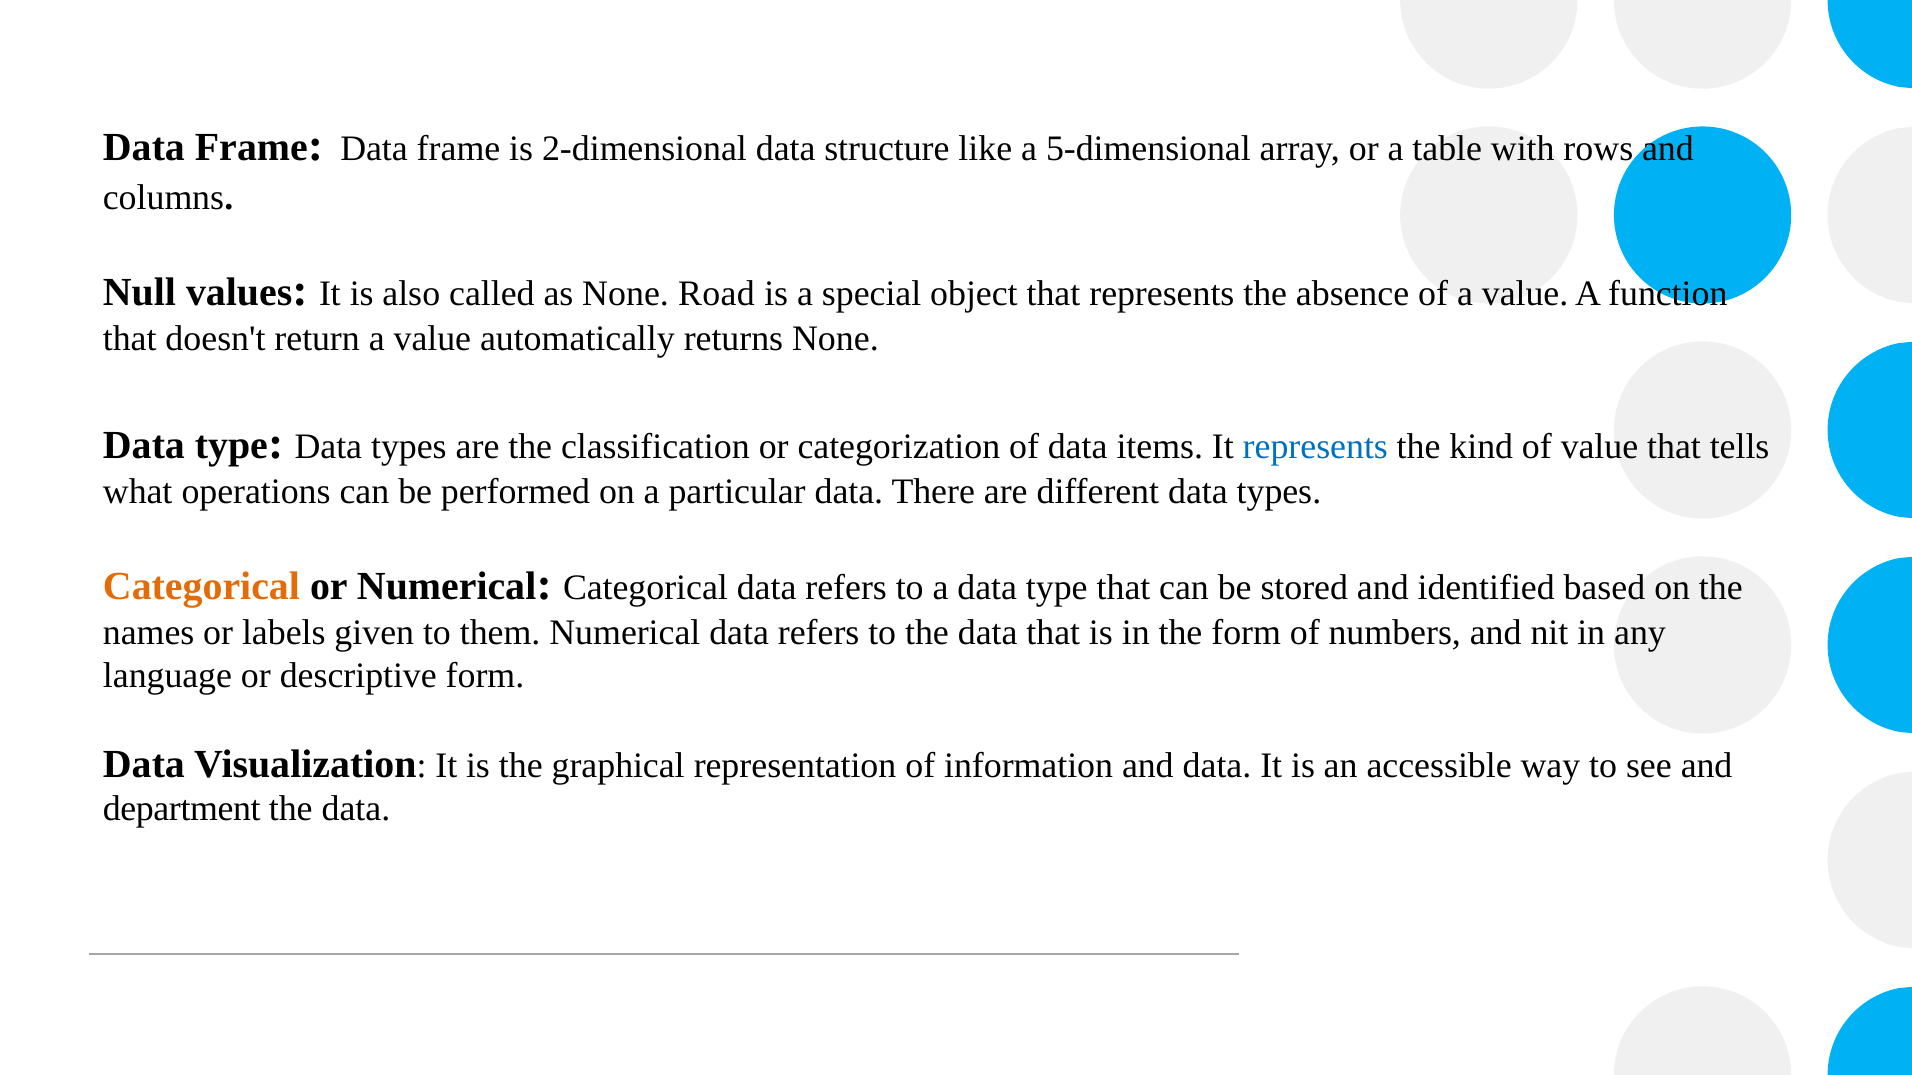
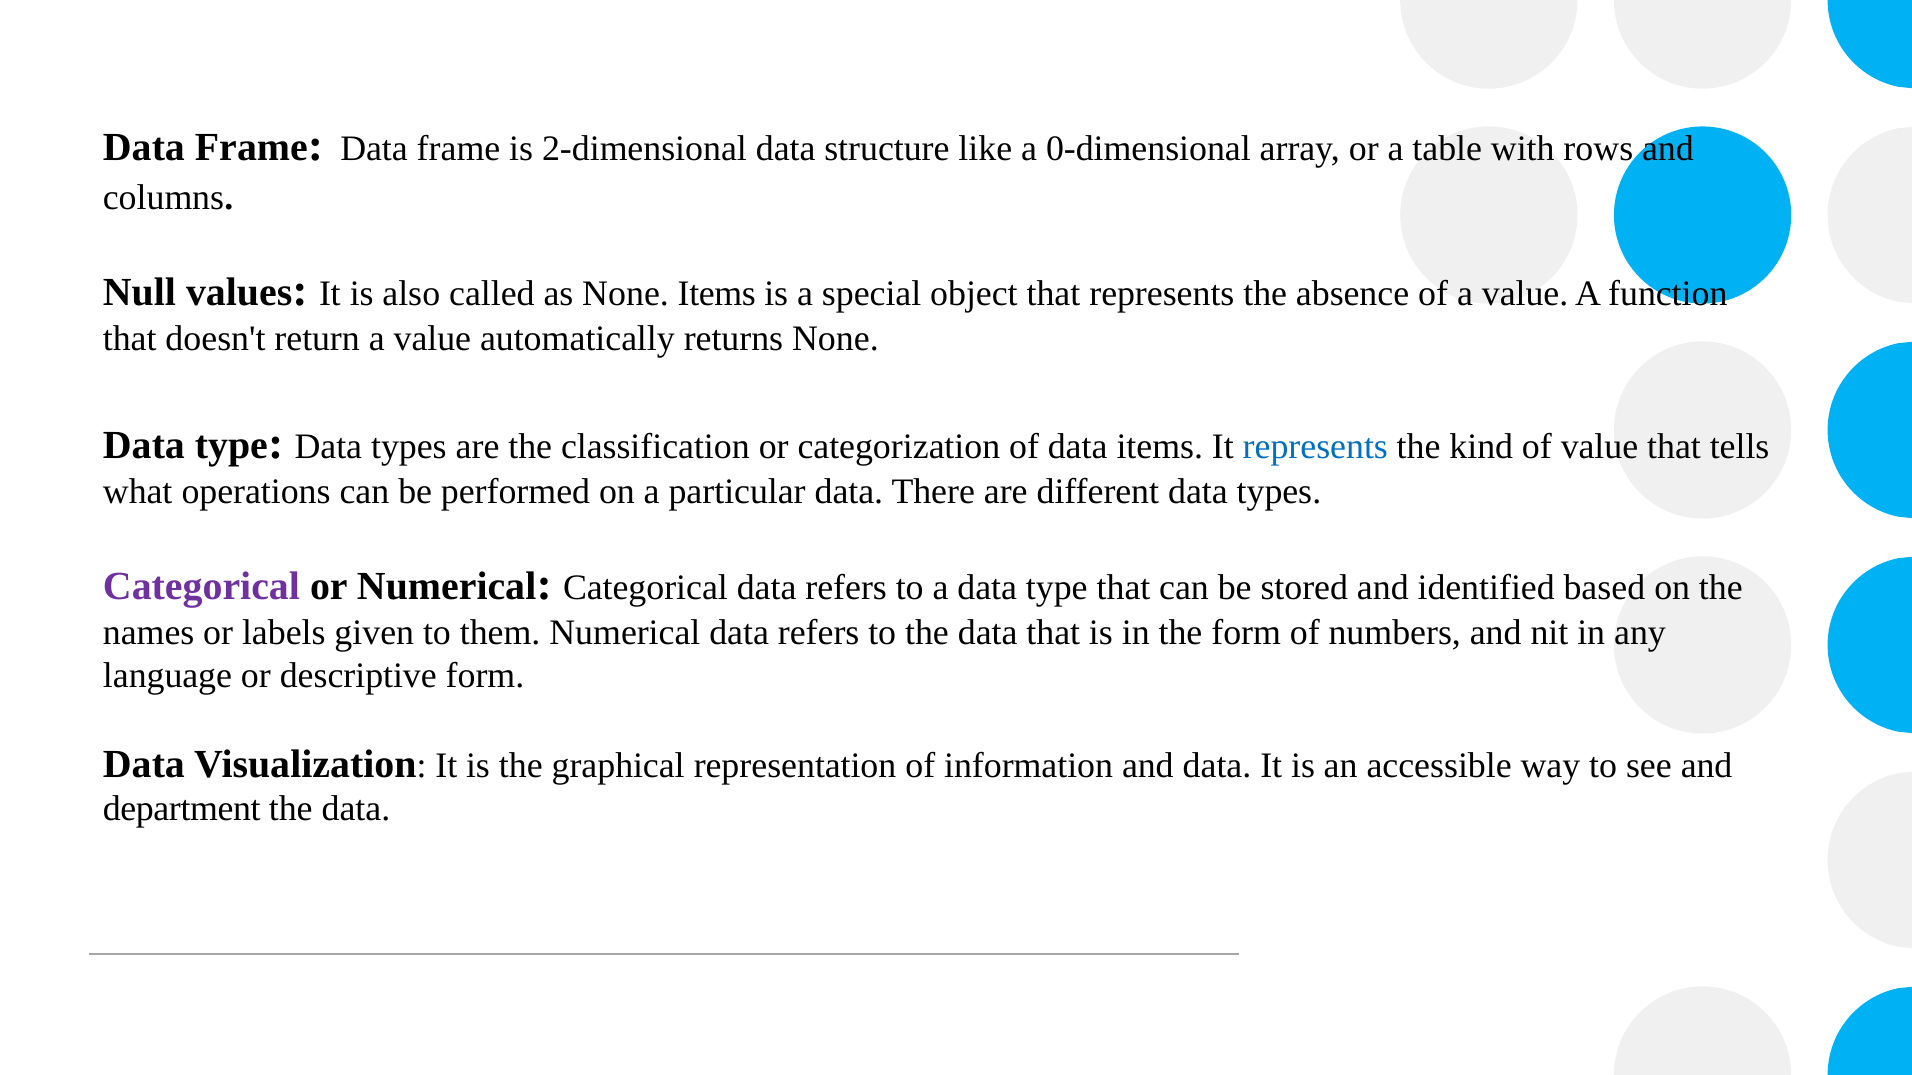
5-dimensional: 5-dimensional -> 0-dimensional (1148, 148)
None Road: Road -> Items (717, 294)
Categorical colour: orange -> purple (201, 586)
